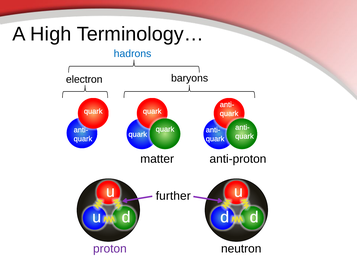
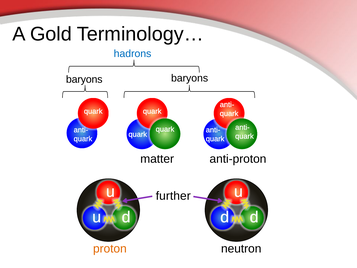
High: High -> Gold (51, 34)
electron: electron -> baryons (84, 79)
proton colour: purple -> orange (110, 248)
